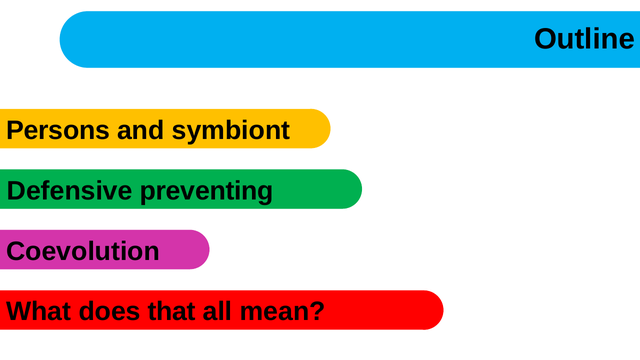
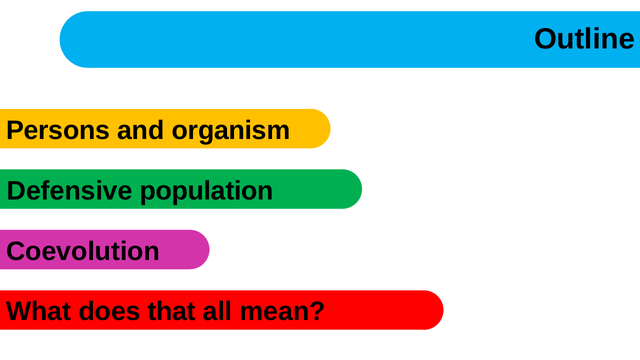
symbiont: symbiont -> organism (231, 130)
preventing: preventing -> population (207, 191)
